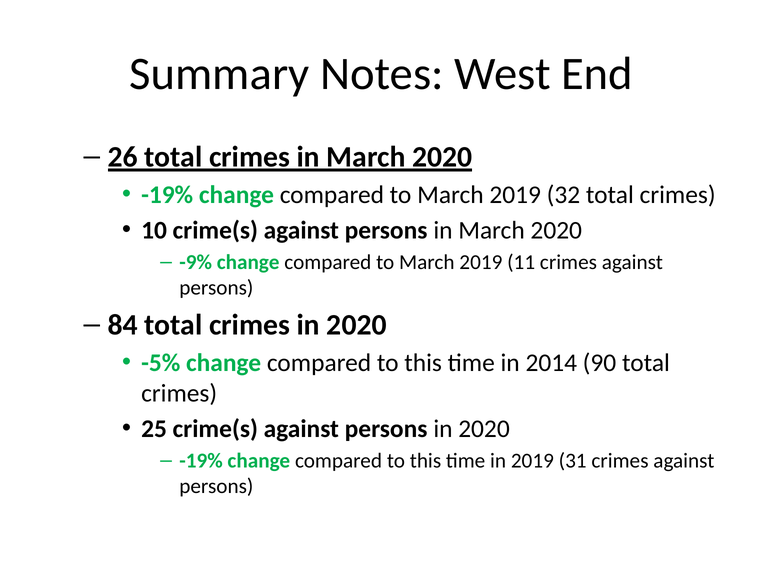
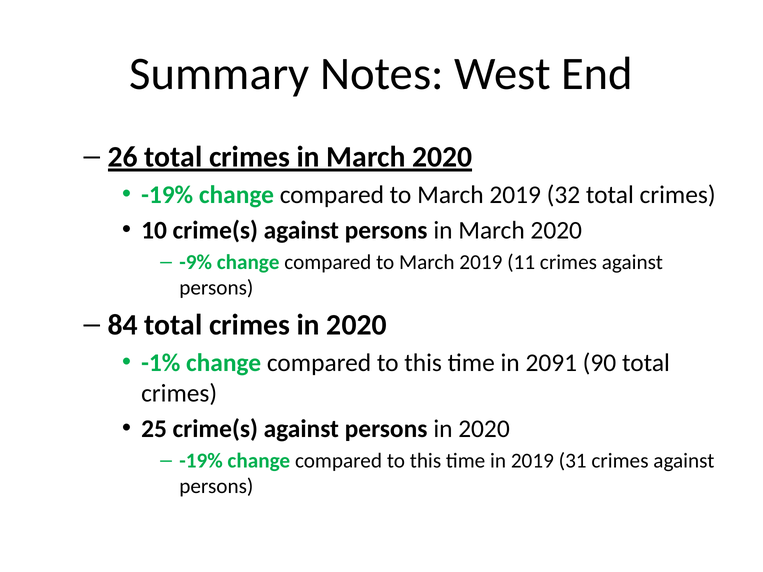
-5%: -5% -> -1% (161, 363)
2014: 2014 -> 2091 (551, 363)
